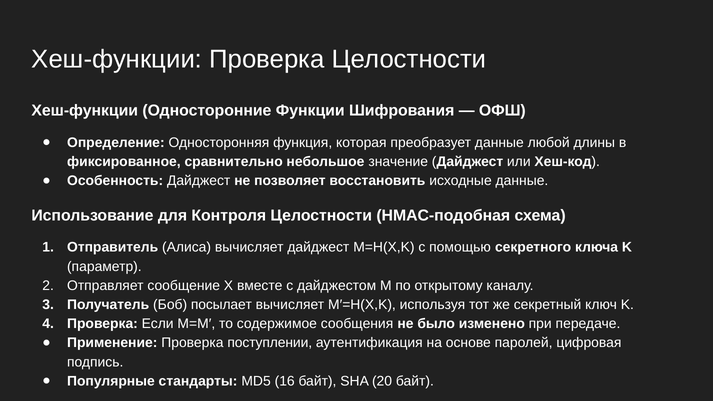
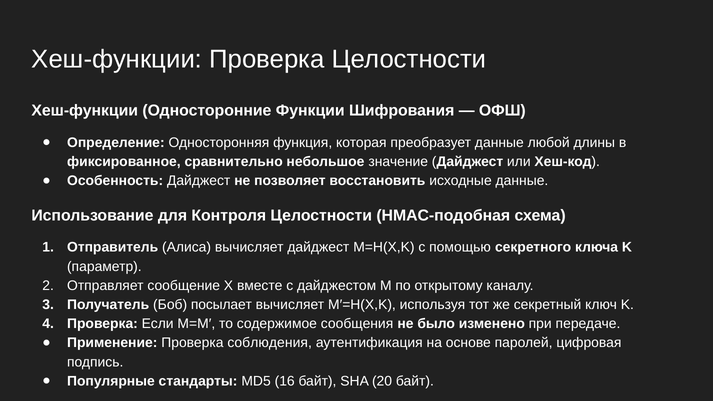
поступлении: поступлении -> соблюдения (270, 343)
